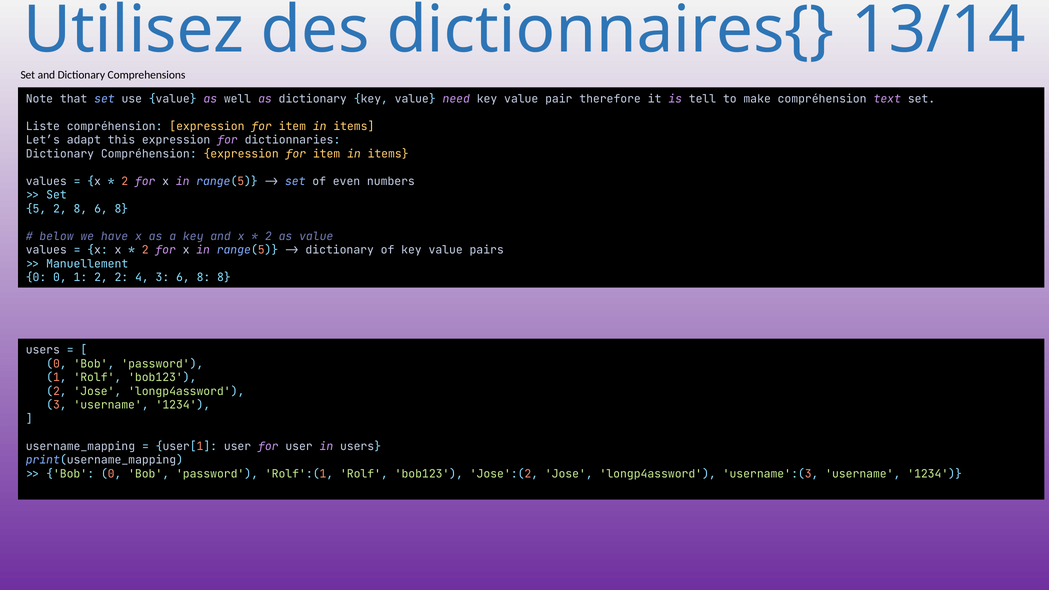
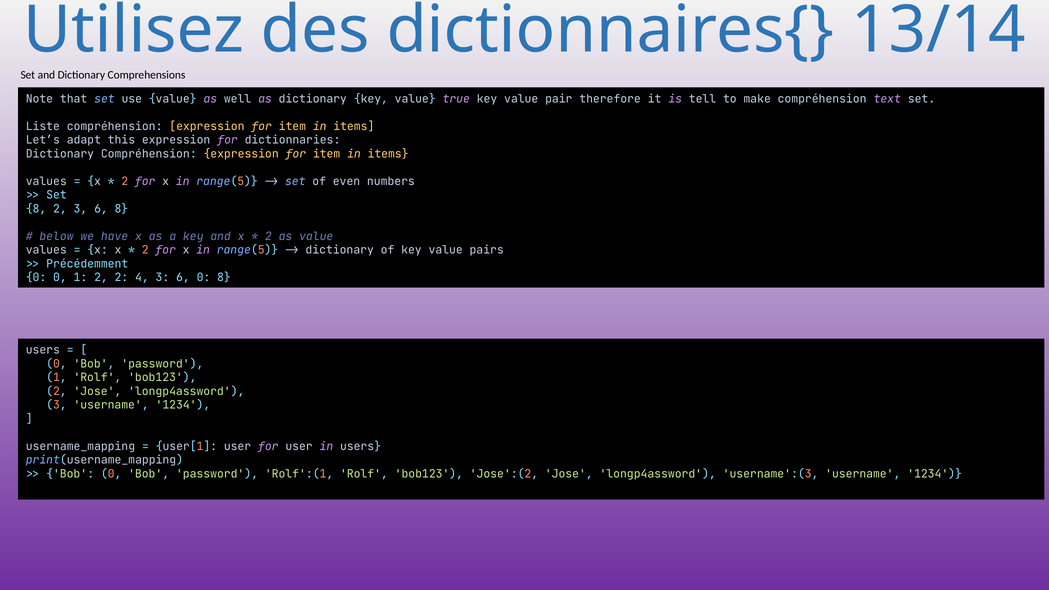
need: need -> true (456, 99)
5: 5 -> 8 (36, 209)
2 8: 8 -> 3 (80, 209)
Manuellement: Manuellement -> Précédemment (87, 264)
3 6 8: 8 -> 0 (204, 278)
